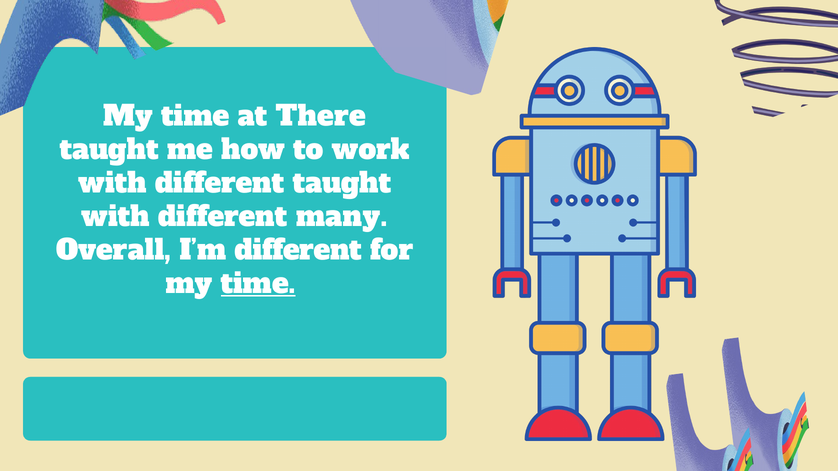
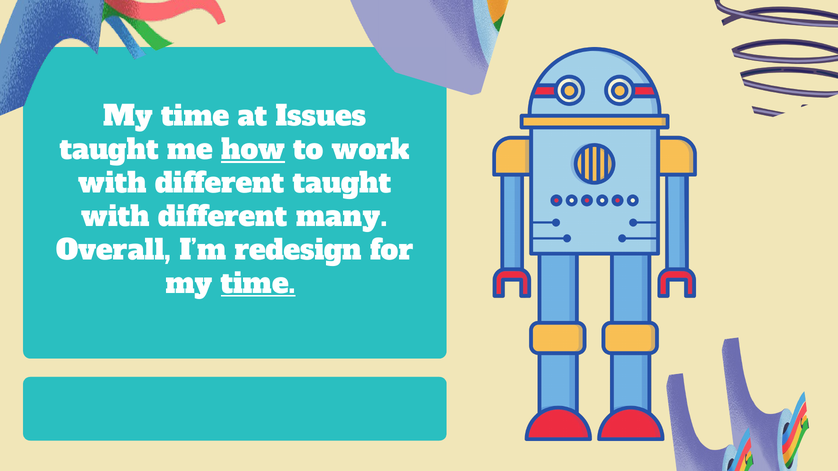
There: There -> Issues (321, 117)
how underline: none -> present (253, 150)
different: different -> redesign (298, 251)
